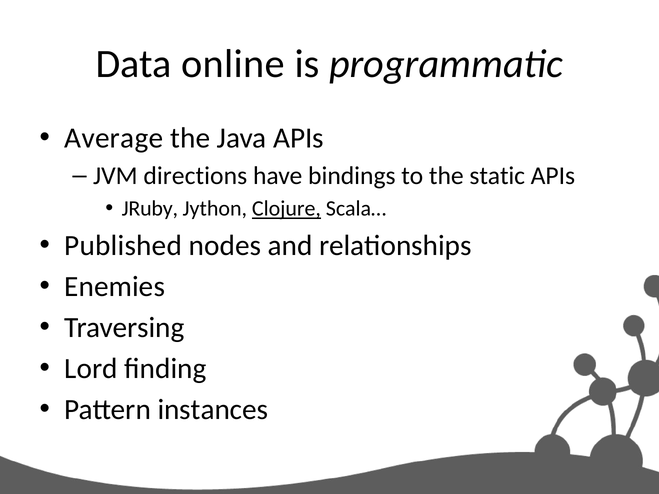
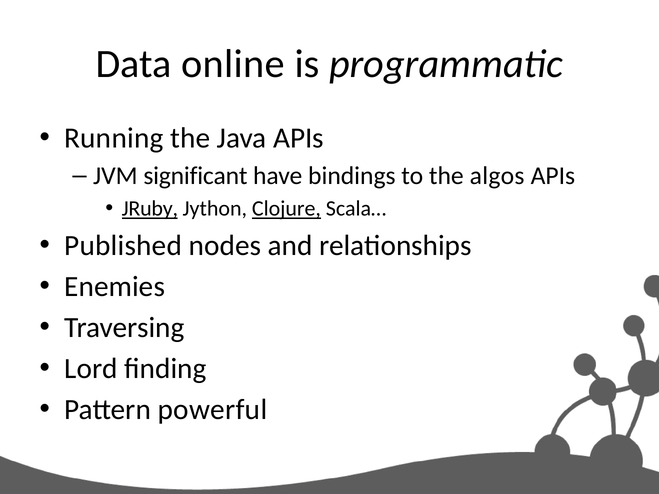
Average: Average -> Running (114, 138)
directions: directions -> significant (195, 176)
static: static -> algos (497, 176)
JRuby underline: none -> present (150, 209)
instances: instances -> powerful (213, 410)
